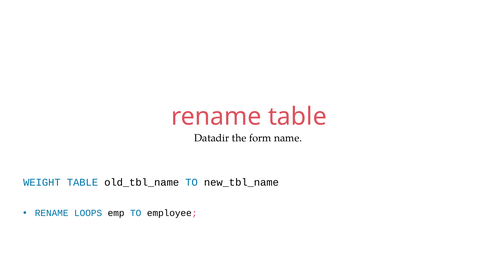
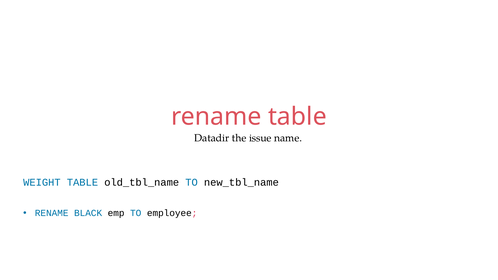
form: form -> issue (260, 138)
LOOPS: LOOPS -> BLACK (88, 213)
